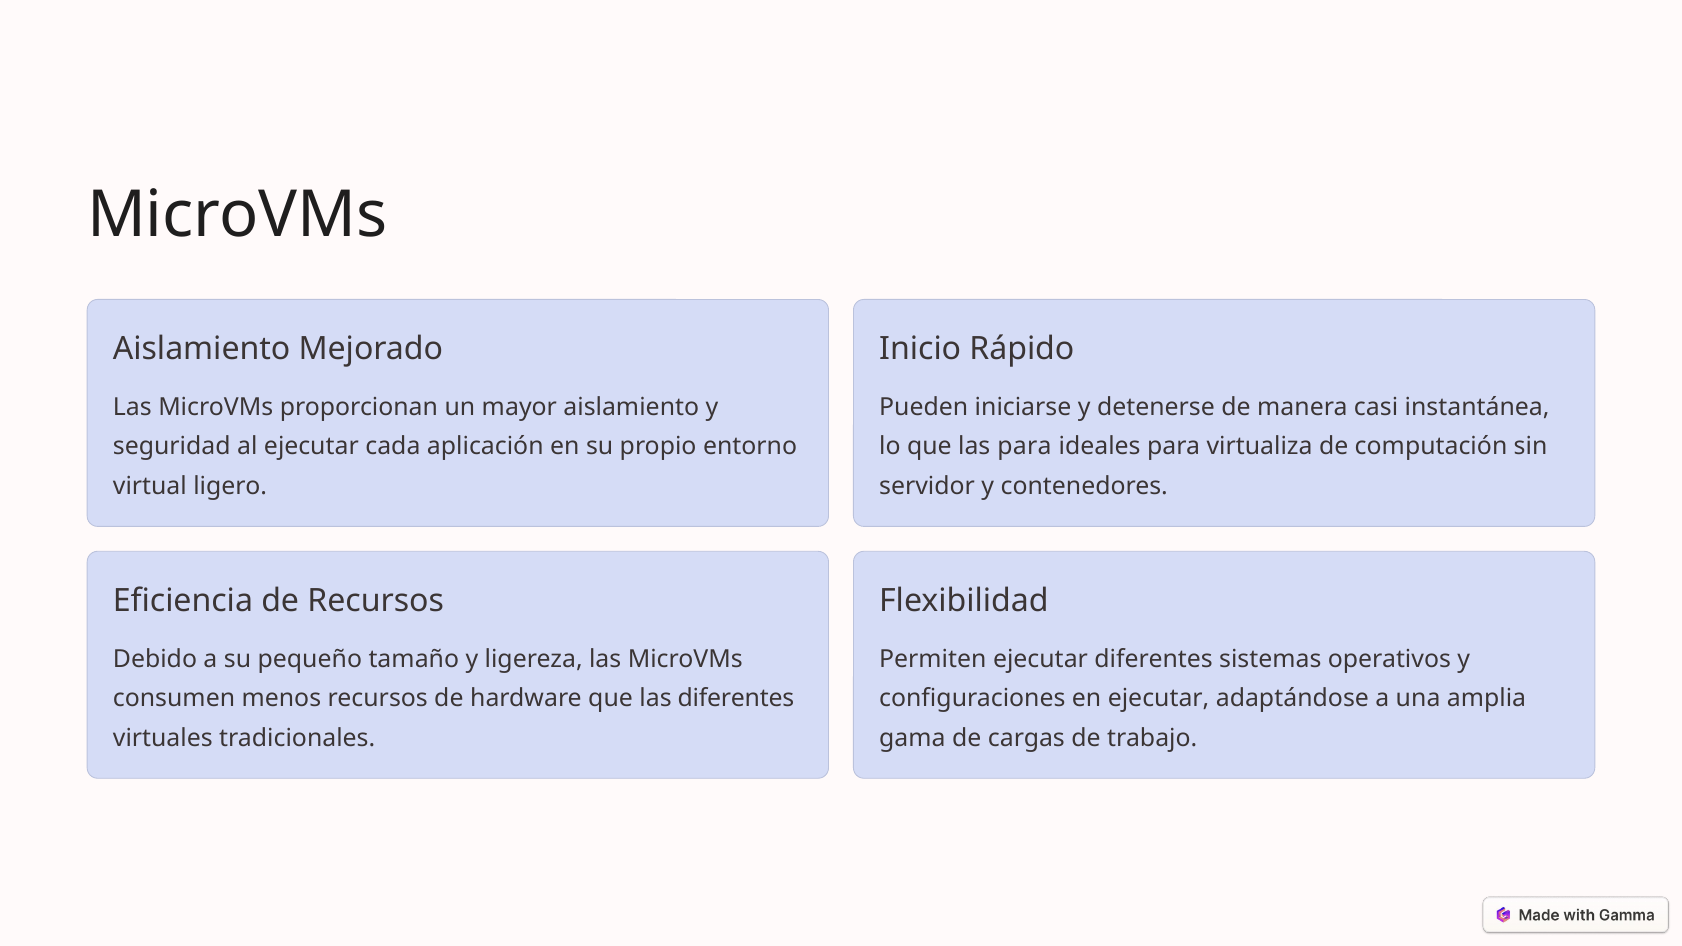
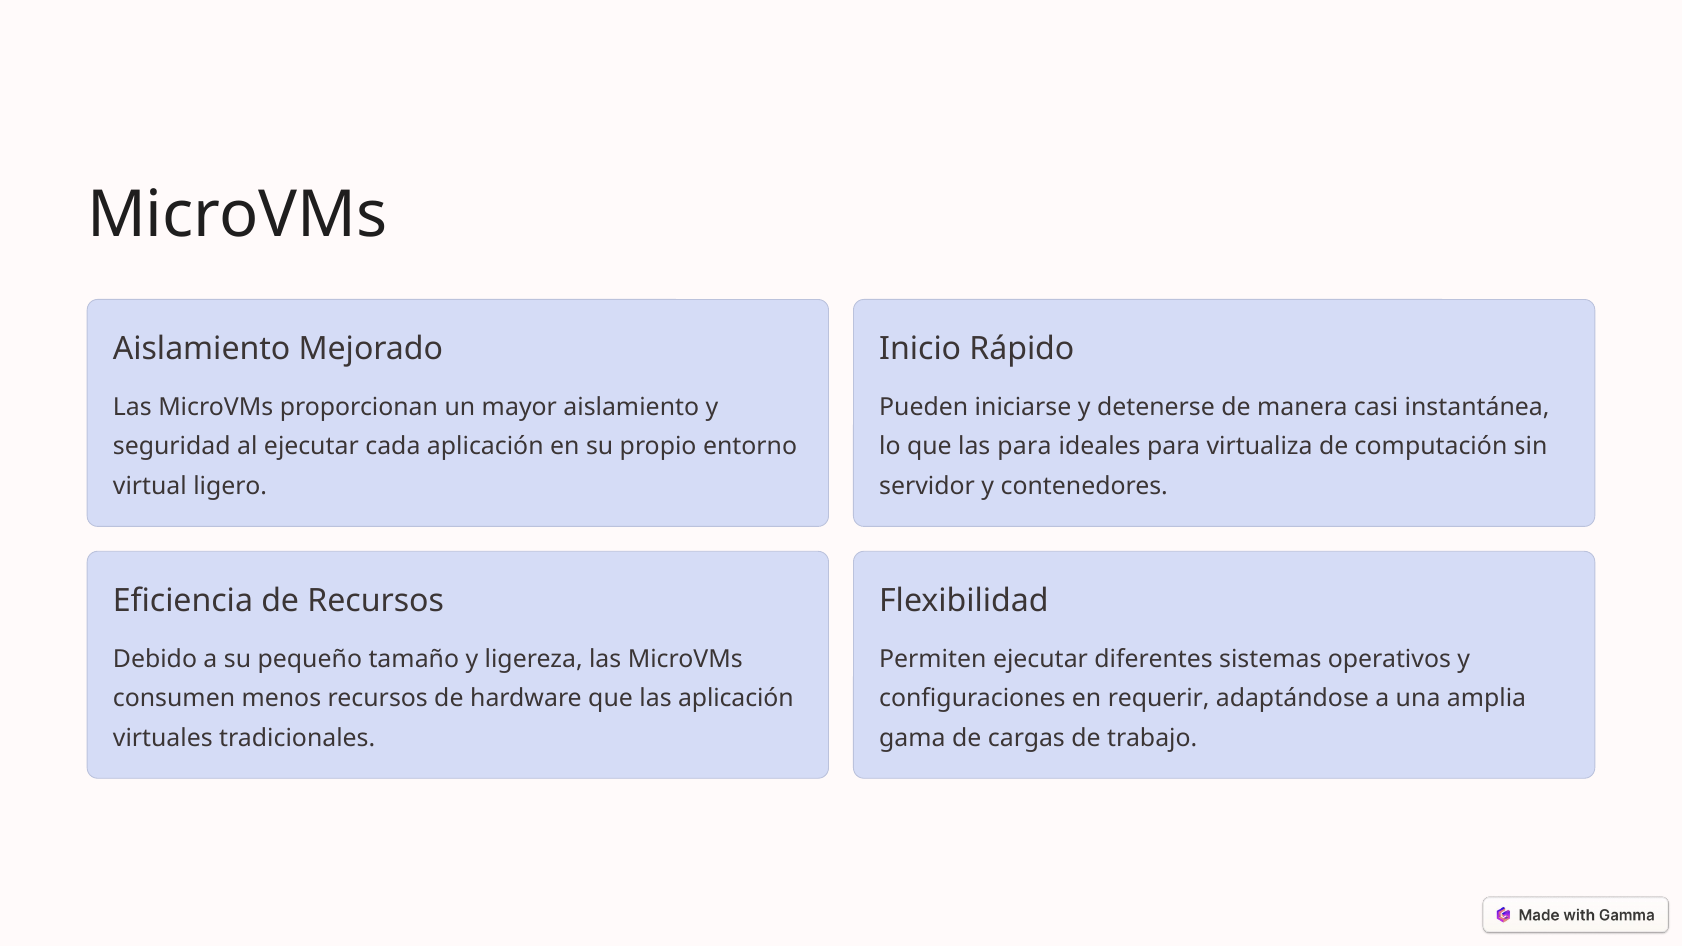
las diferentes: diferentes -> aplicación (736, 699)
en ejecutar: ejecutar -> requerir (1159, 699)
